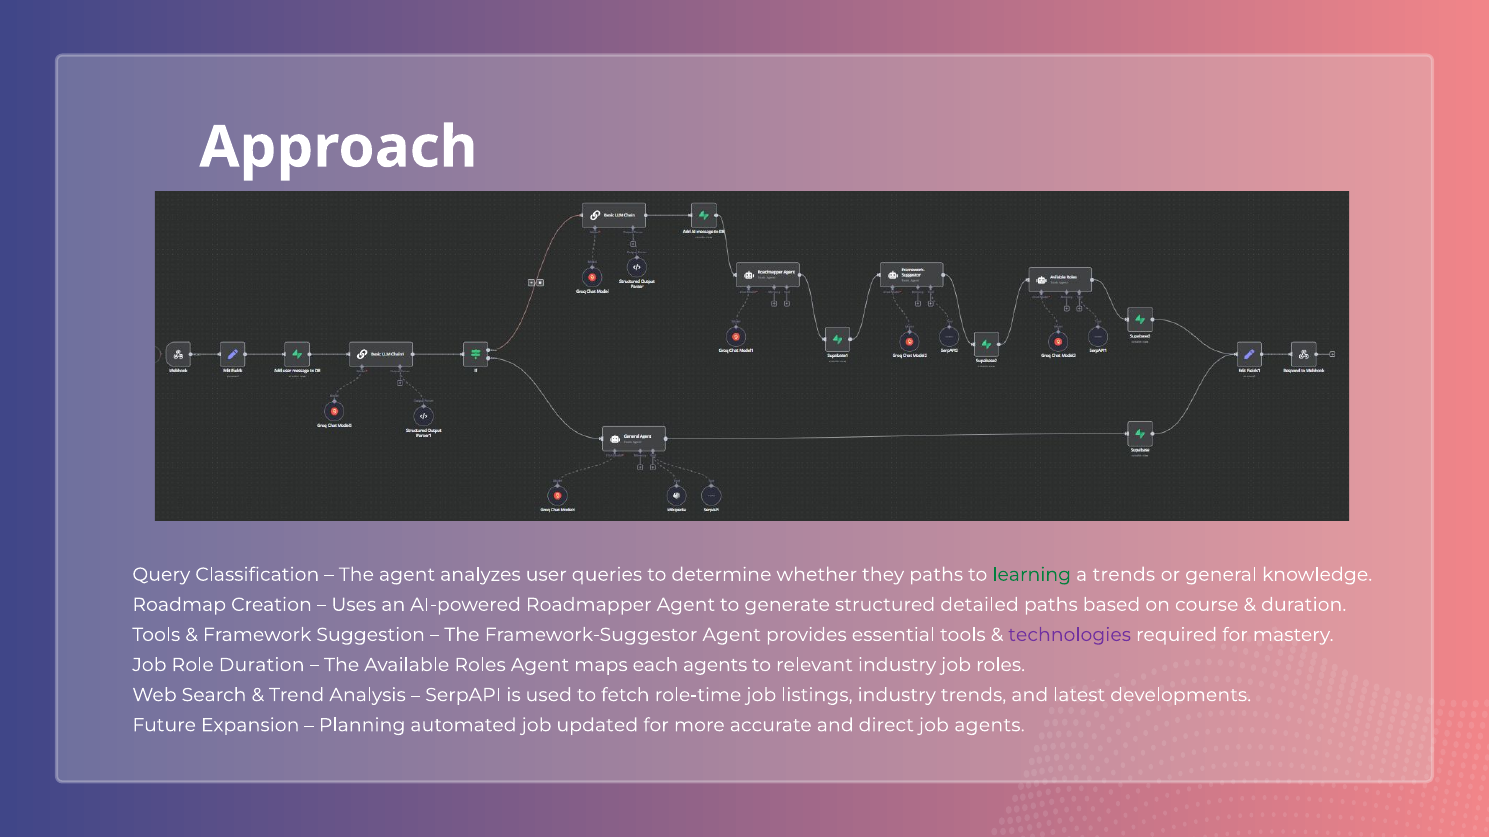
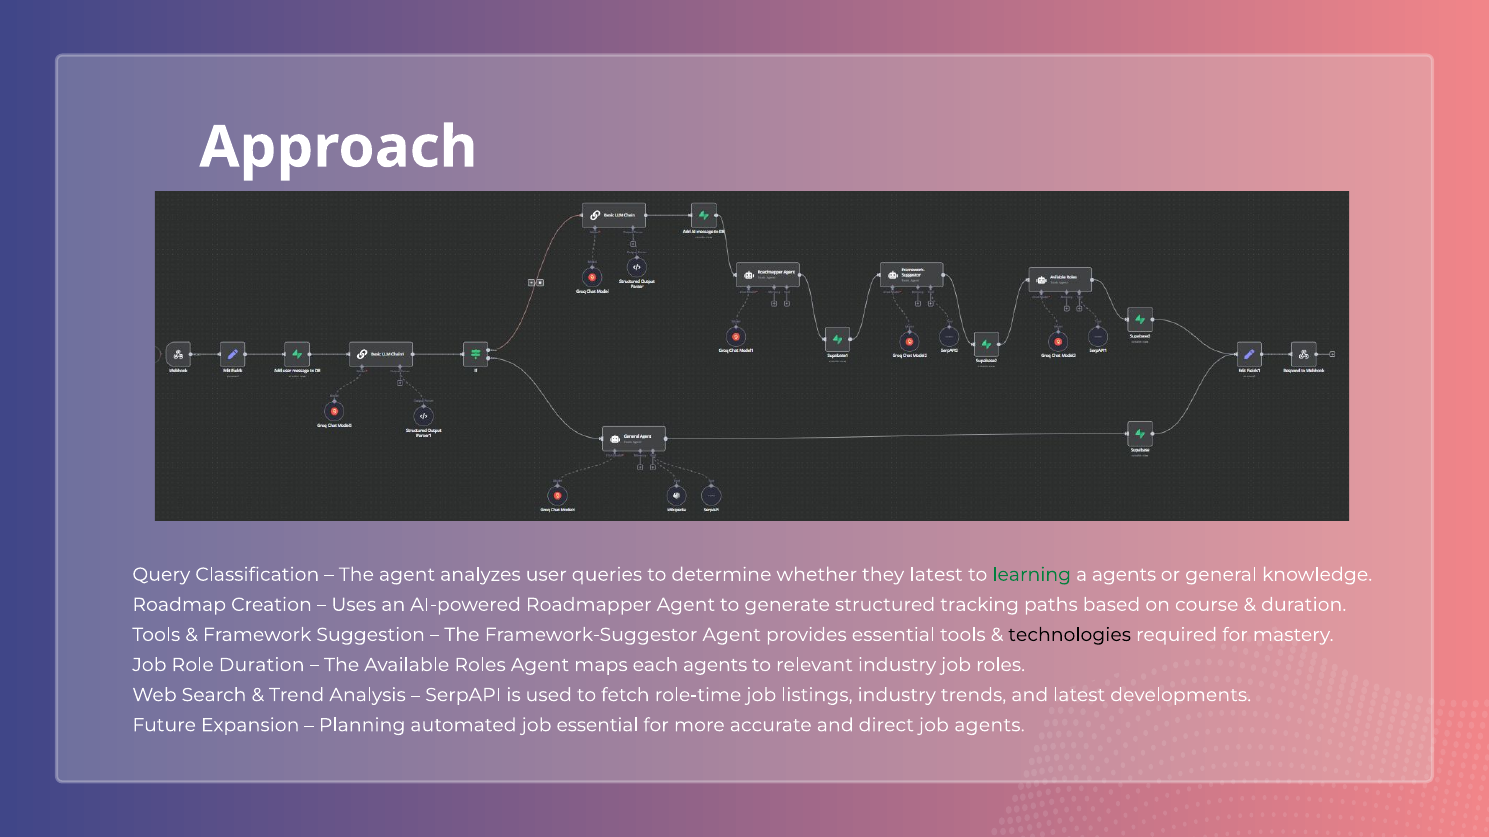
they paths: paths -> latest (936, 575)
a trends: trends -> agents (1124, 575)
detailed: detailed -> tracking (980, 605)
technologies colour: purple -> black (1070, 635)
job updated: updated -> essential (597, 726)
